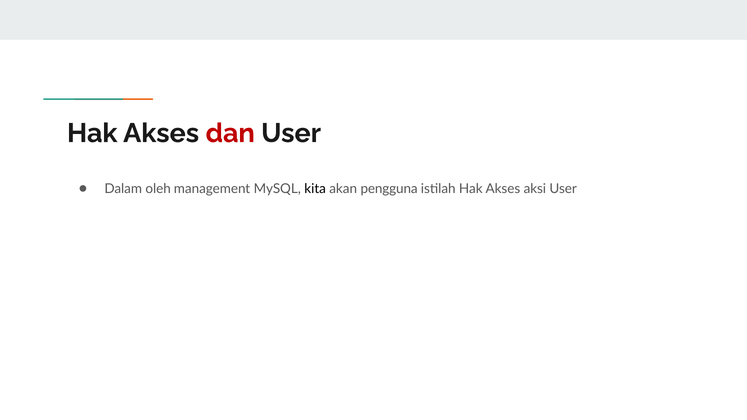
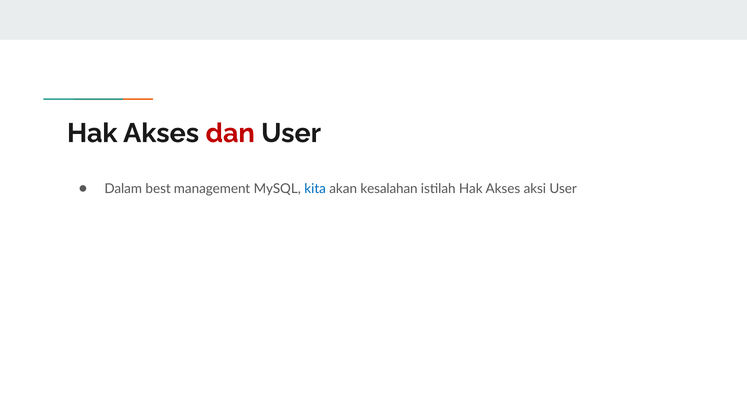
oleh: oleh -> best (158, 189)
kita colour: black -> blue (315, 189)
pengguna: pengguna -> kesalahan (389, 189)
